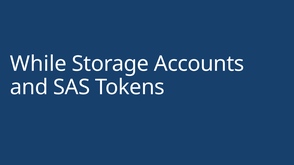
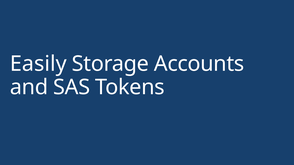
While: While -> Easily (38, 64)
